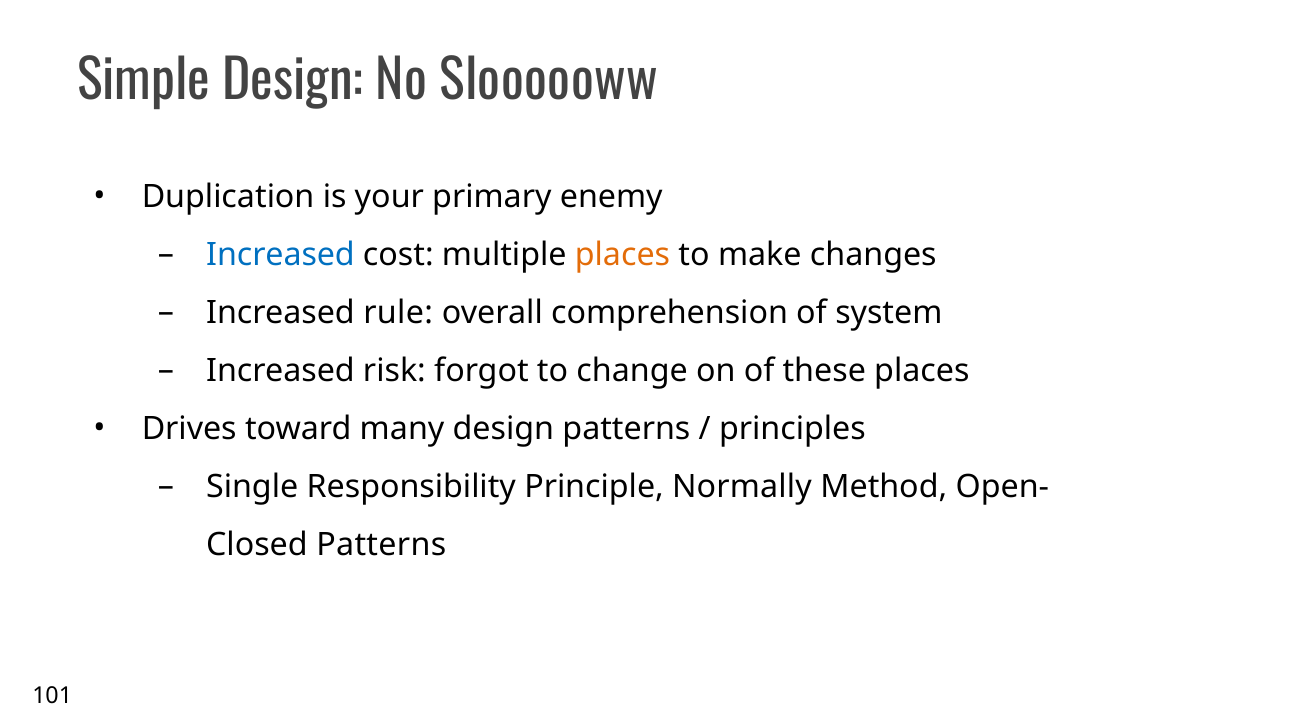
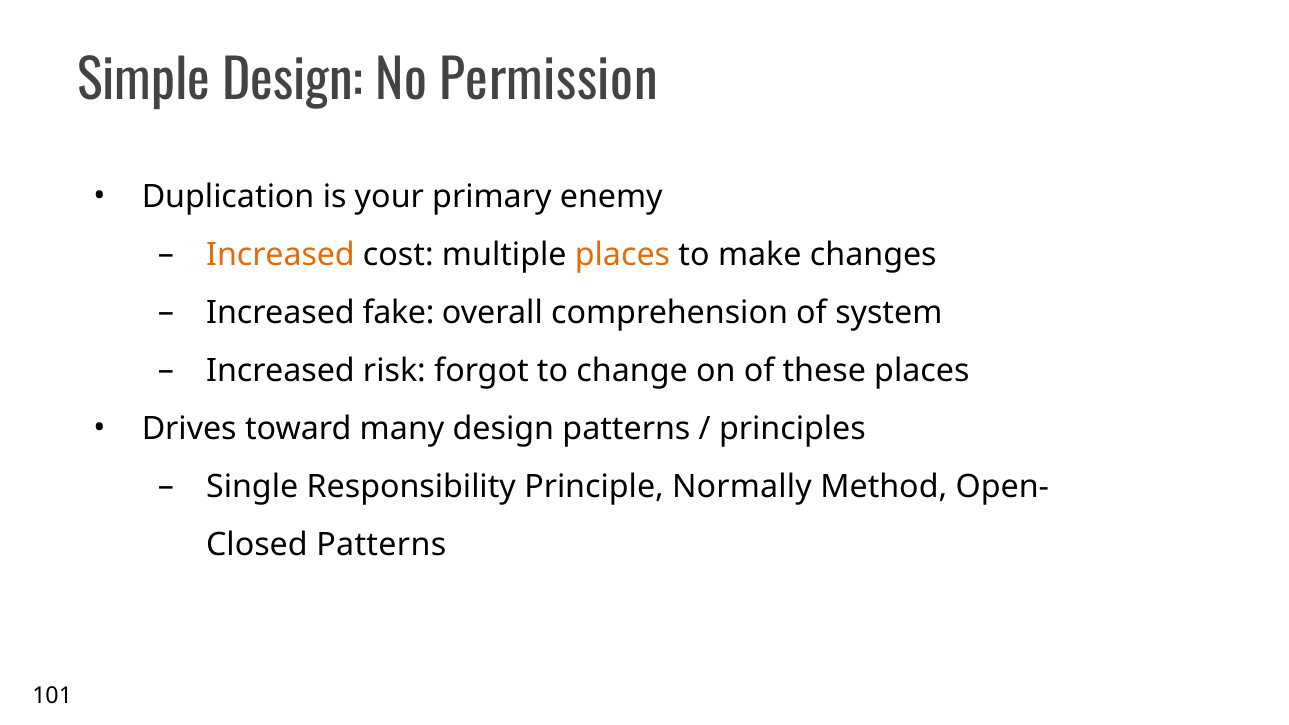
Sloooooww: Sloooooww -> Permission (549, 82)
Increased colour: blue -> orange (281, 255)
rule: rule -> fake (398, 313)
